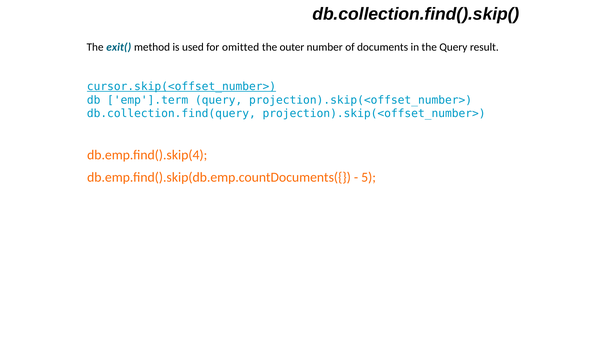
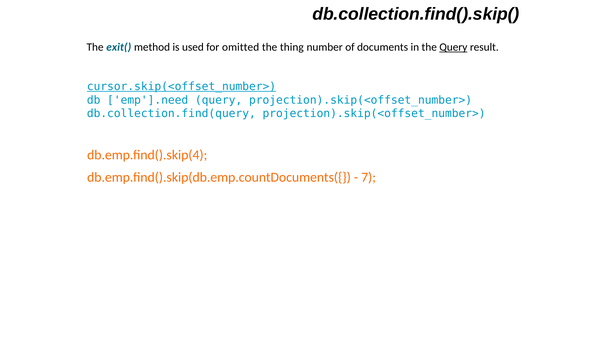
outer: outer -> thing (292, 47)
Query underline: none -> present (453, 47)
emp'].term: emp'].term -> emp'].need (148, 100)
5: 5 -> 7 (369, 177)
